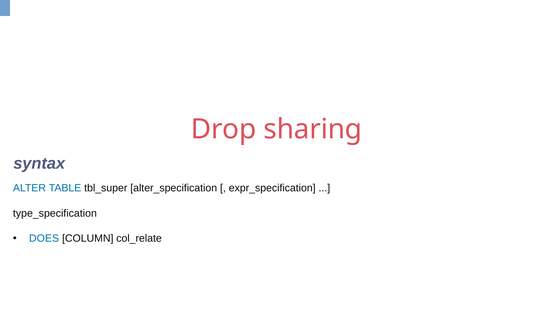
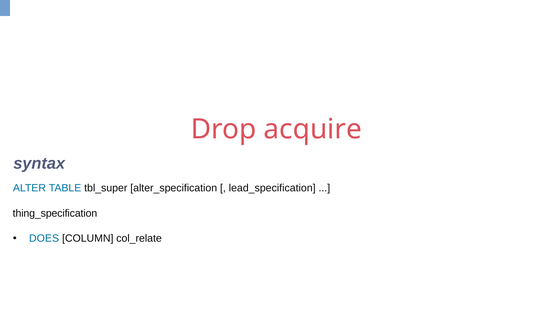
sharing: sharing -> acquire (313, 129)
expr_specification: expr_specification -> lead_specification (272, 188)
type_specification: type_specification -> thing_specification (55, 213)
